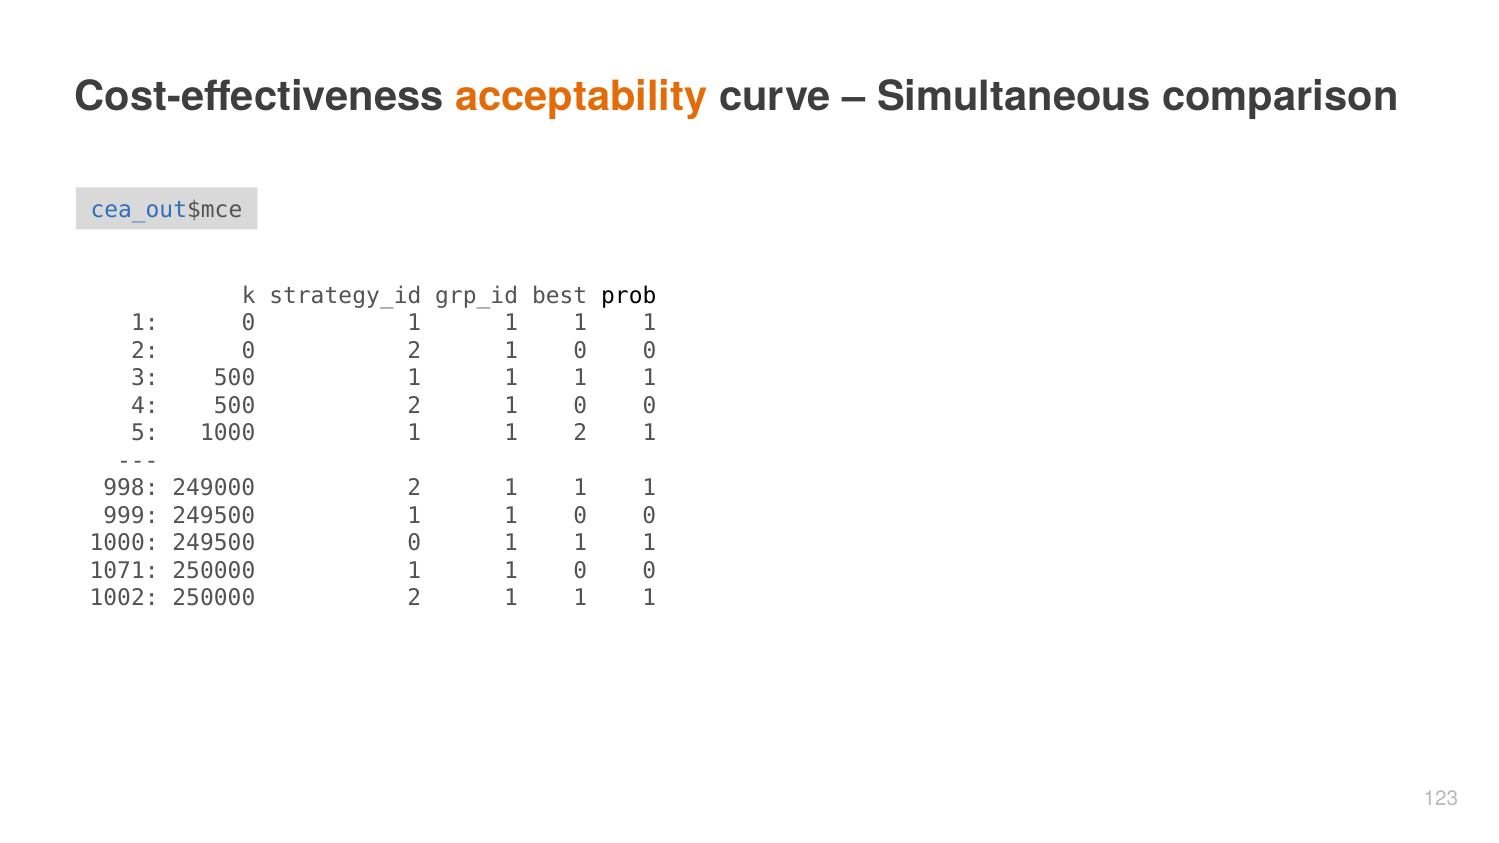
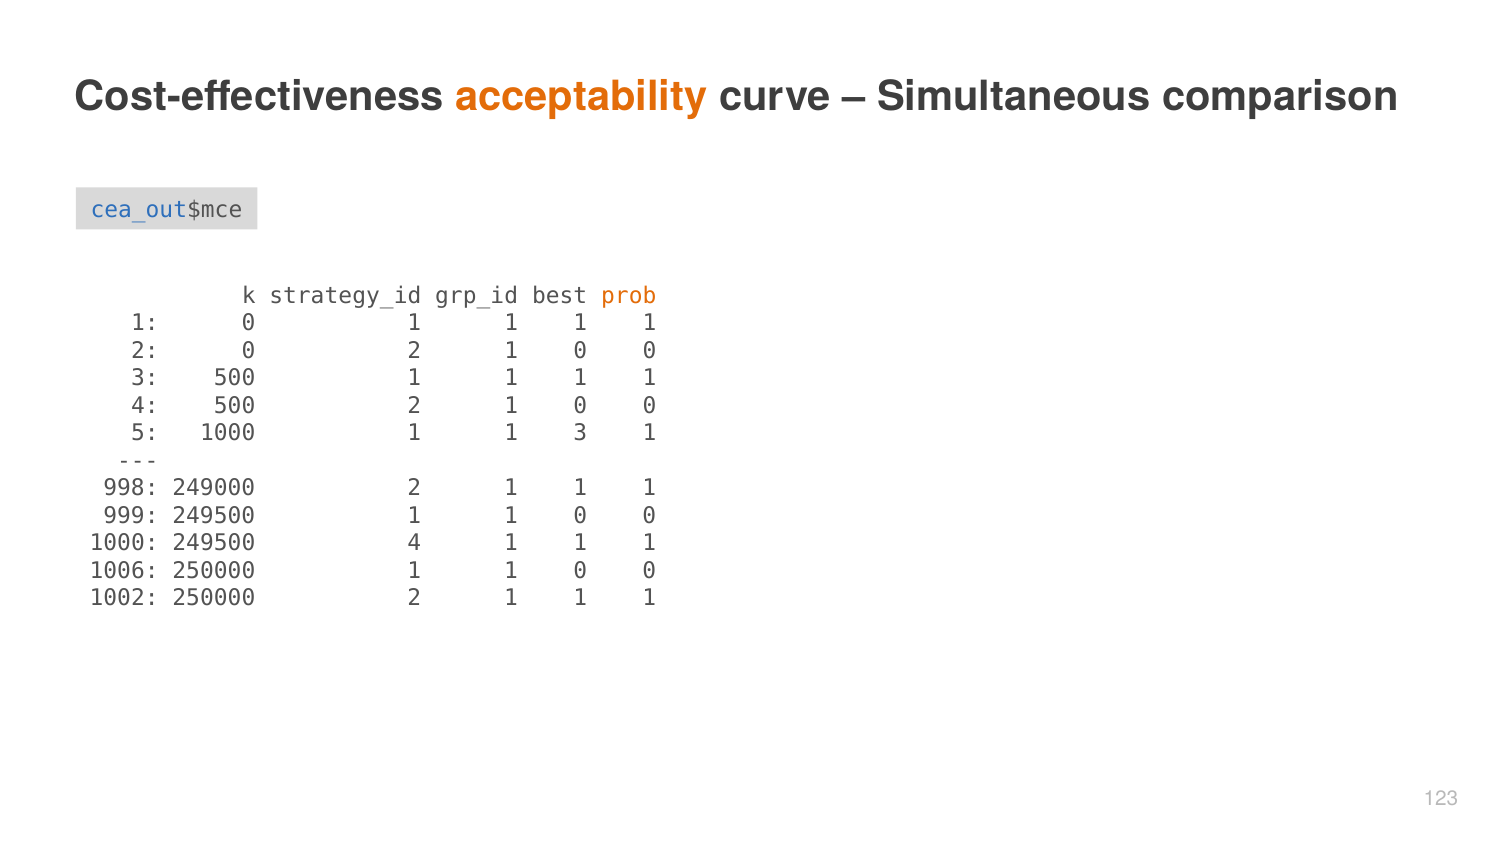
prob colour: black -> orange (629, 296)
1000 1 1 2: 2 -> 3 (580, 433)
249500 0: 0 -> 4 (414, 543)
1071: 1071 -> 1006 (124, 571)
